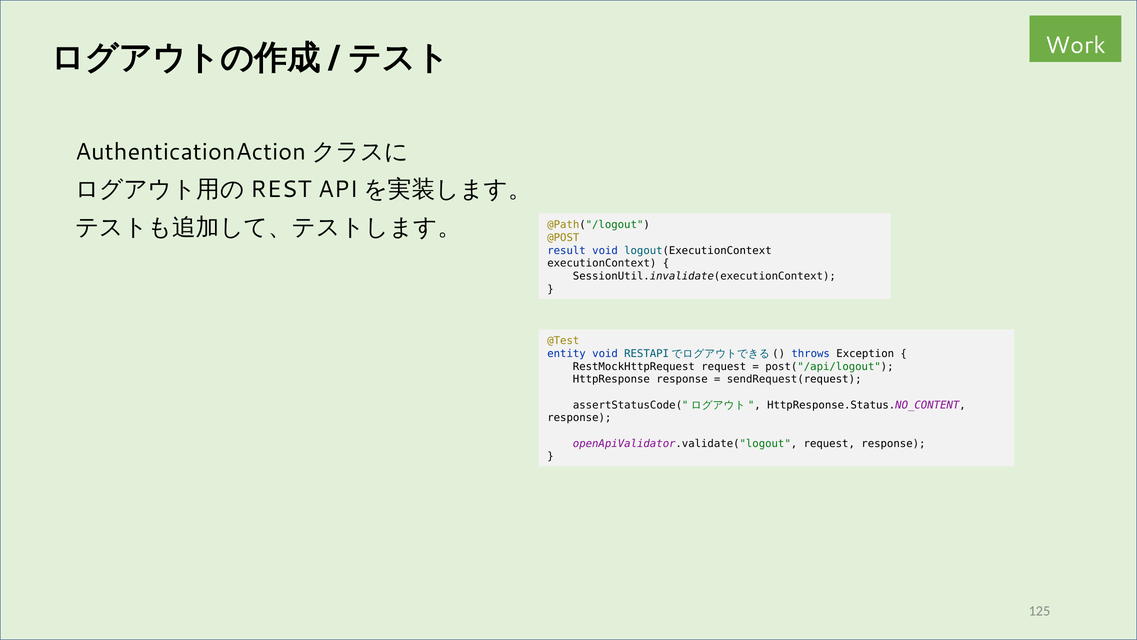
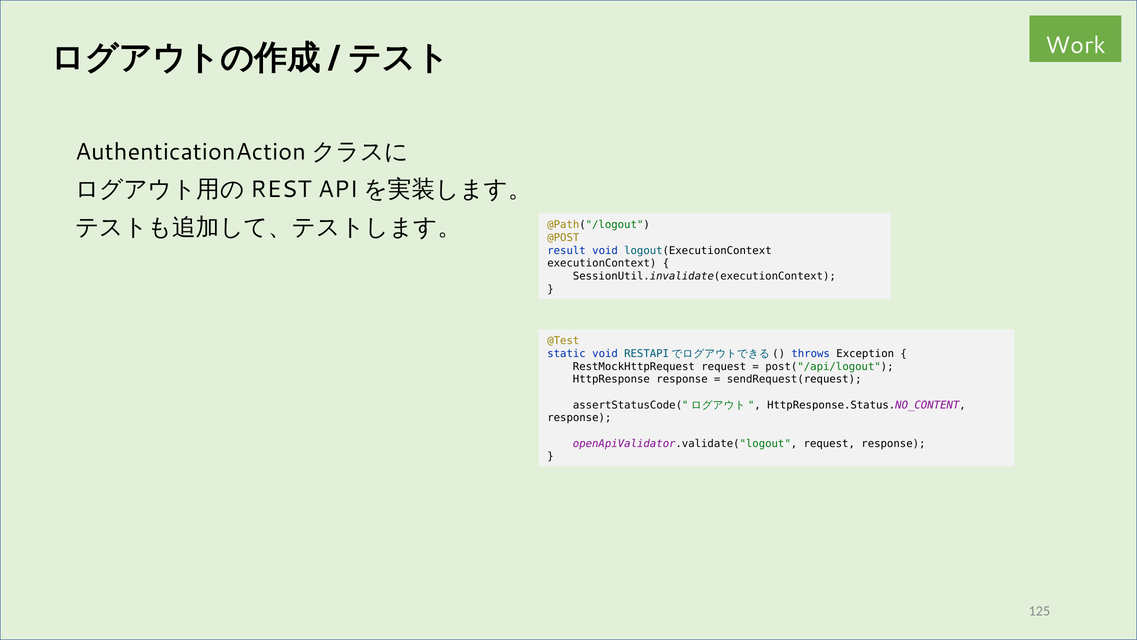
entity: entity -> static (567, 353)
